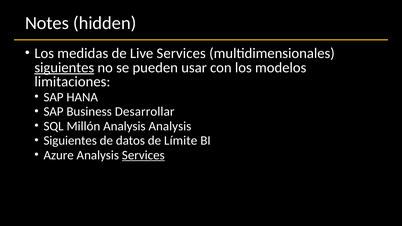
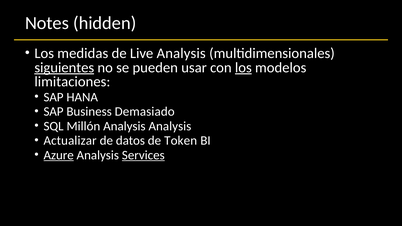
Live Services: Services -> Analysis (181, 53)
los underline: none -> present (243, 68)
Desarrollar: Desarrollar -> Demasiado (145, 112)
Siguientes: Siguientes -> Actualizar (70, 141)
Límite: Límite -> Token (181, 141)
Azure underline: none -> present (59, 155)
